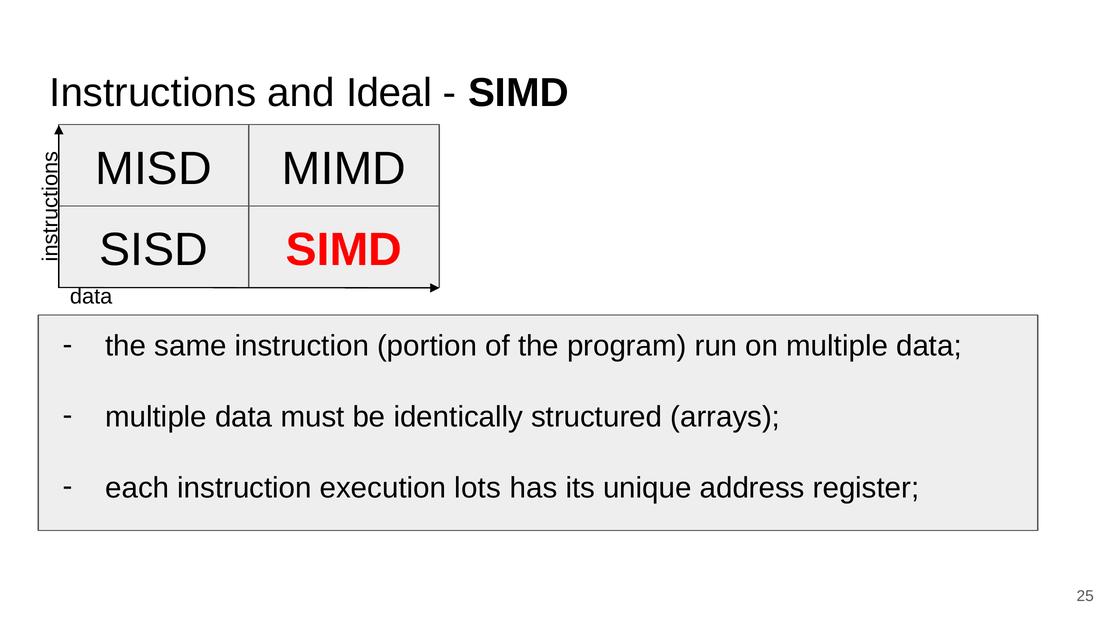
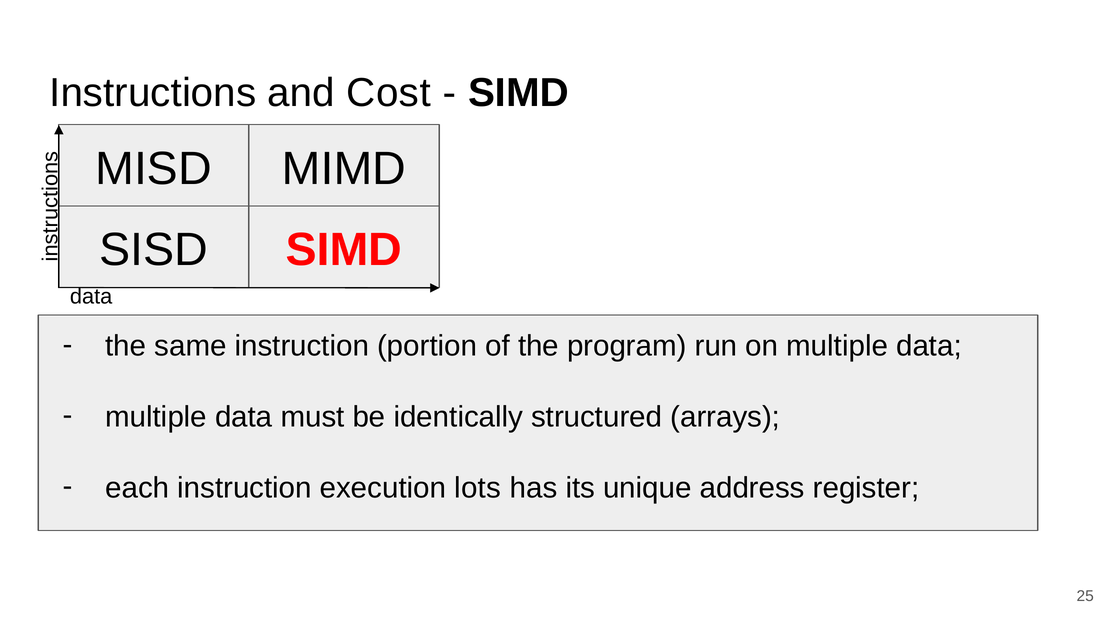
Ideal: Ideal -> Cost (389, 93)
